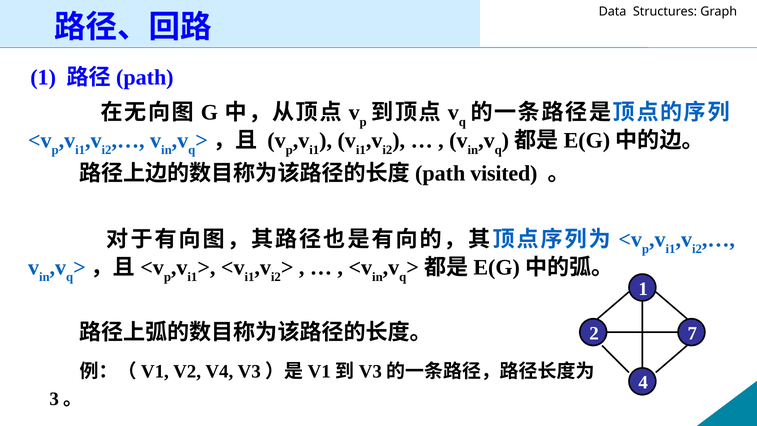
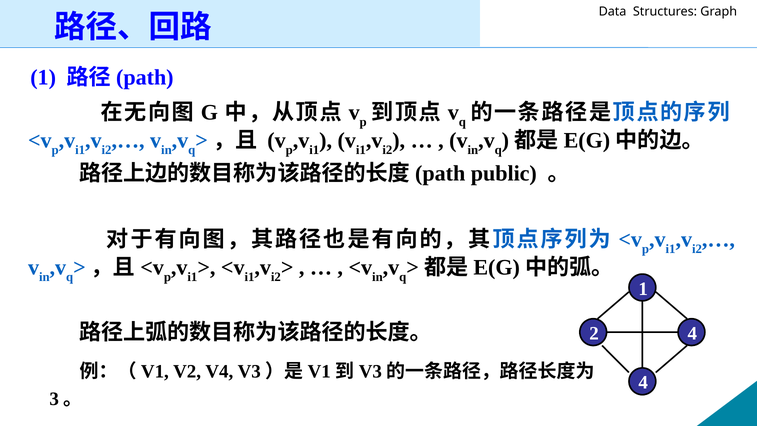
visited: visited -> public (504, 173)
2 7: 7 -> 4 (692, 333)
